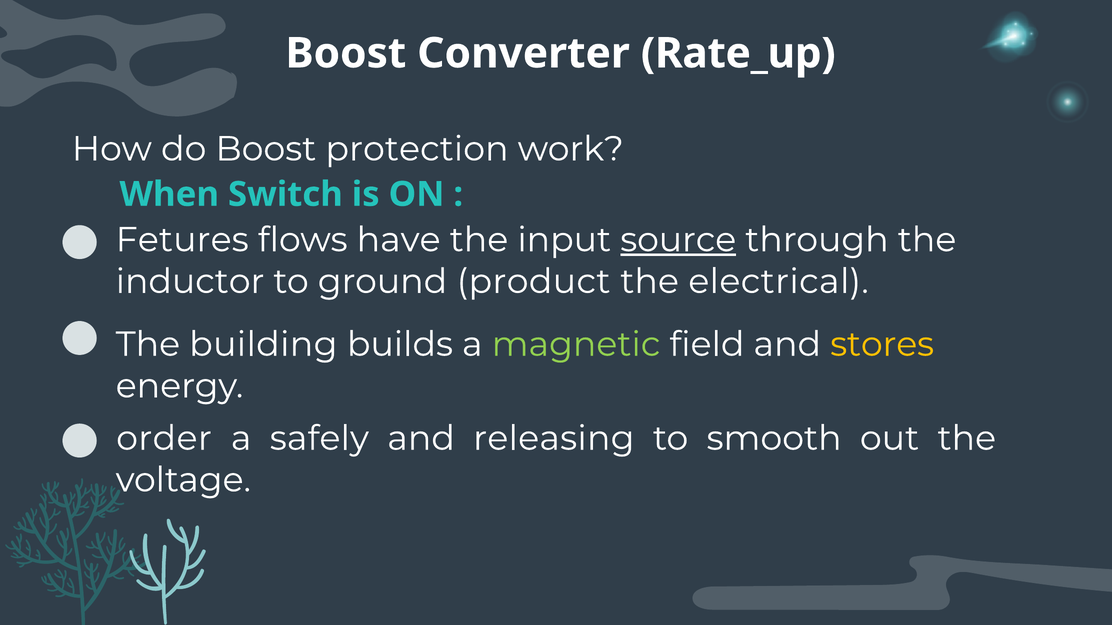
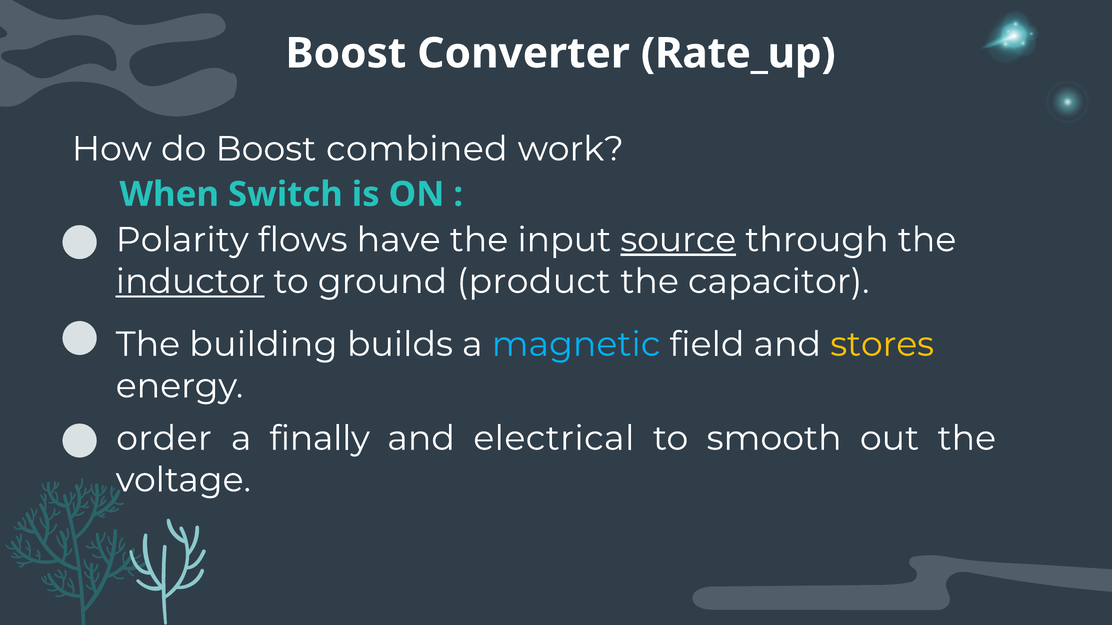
protection: protection -> combined (417, 149)
Fetures: Fetures -> Polarity (182, 240)
inductor underline: none -> present (190, 282)
electrical: electrical -> capacitor (779, 282)
magnetic colour: light green -> light blue (576, 345)
safely: safely -> finally (320, 439)
releasing: releasing -> electrical (554, 439)
